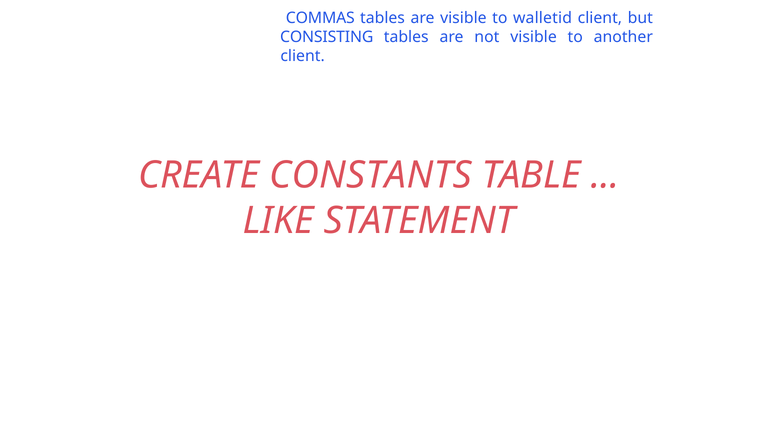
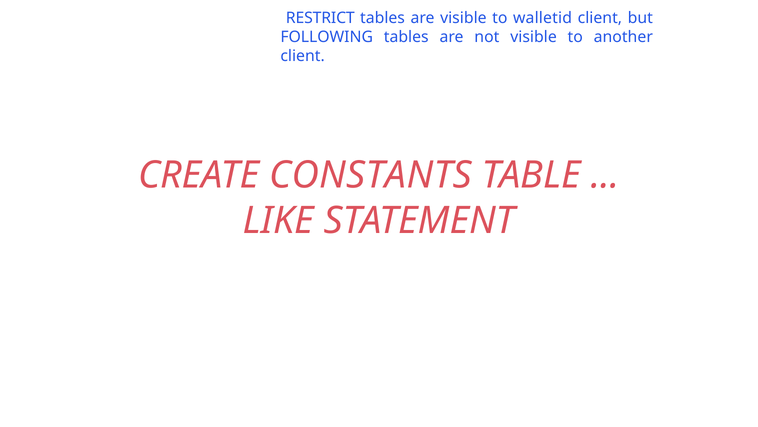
COMMAS: COMMAS -> RESTRICT (320, 18)
CONSISTING: CONSISTING -> FOLLOWING (327, 37)
